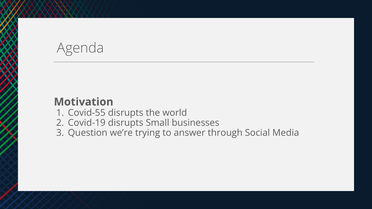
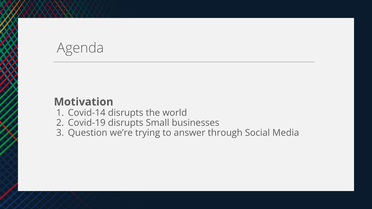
Covid-55: Covid-55 -> Covid-14 (87, 113)
